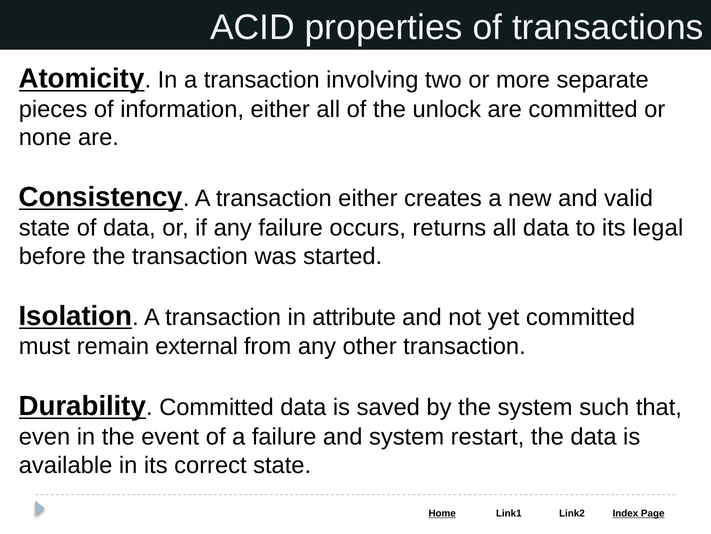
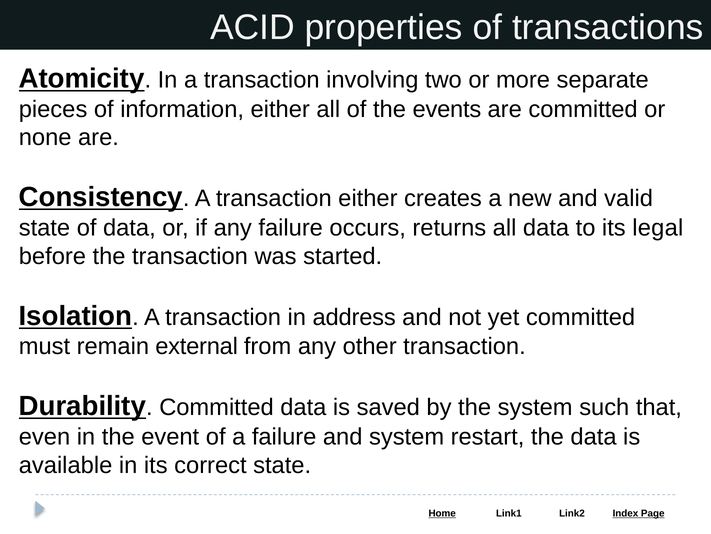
unlock: unlock -> events (447, 109)
attribute: attribute -> address (354, 317)
